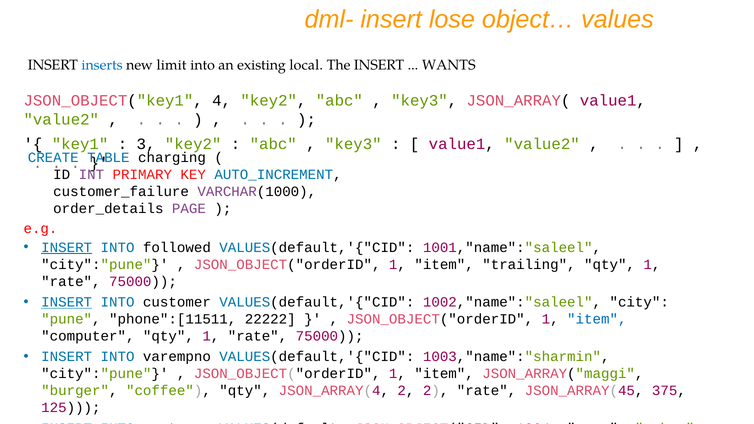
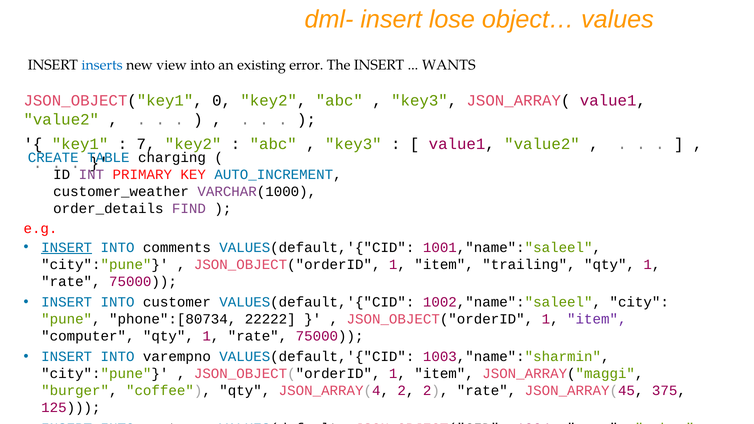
limit: limit -> view (172, 65)
local: local -> error (306, 65)
4: 4 -> 0 (222, 101)
3: 3 -> 7 (146, 144)
customer_failure: customer_failure -> customer_weather (121, 191)
PAGE: PAGE -> FIND (189, 208)
followed: followed -> comments (177, 248)
INSERT underline: present -> none (67, 302)
phone":[11511: phone":[11511 -> phone":[80734 (173, 319)
item colour: blue -> purple (597, 319)
